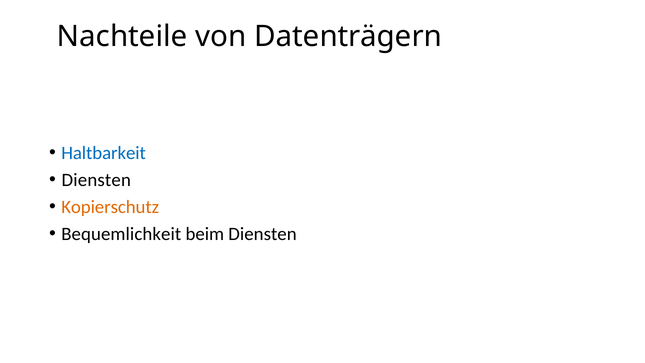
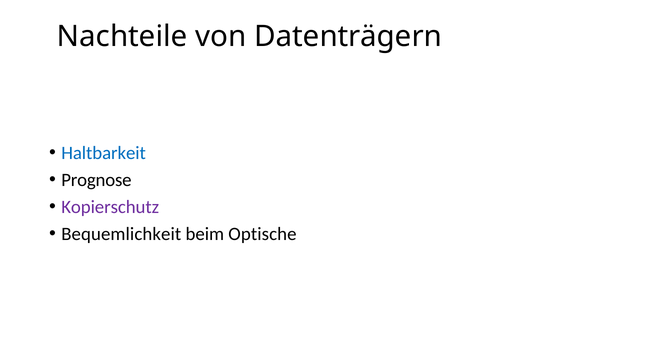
Diensten: Diensten -> Prognose (96, 180)
Kopierschutz colour: orange -> purple (110, 207)
beim Diensten: Diensten -> Optische (262, 234)
